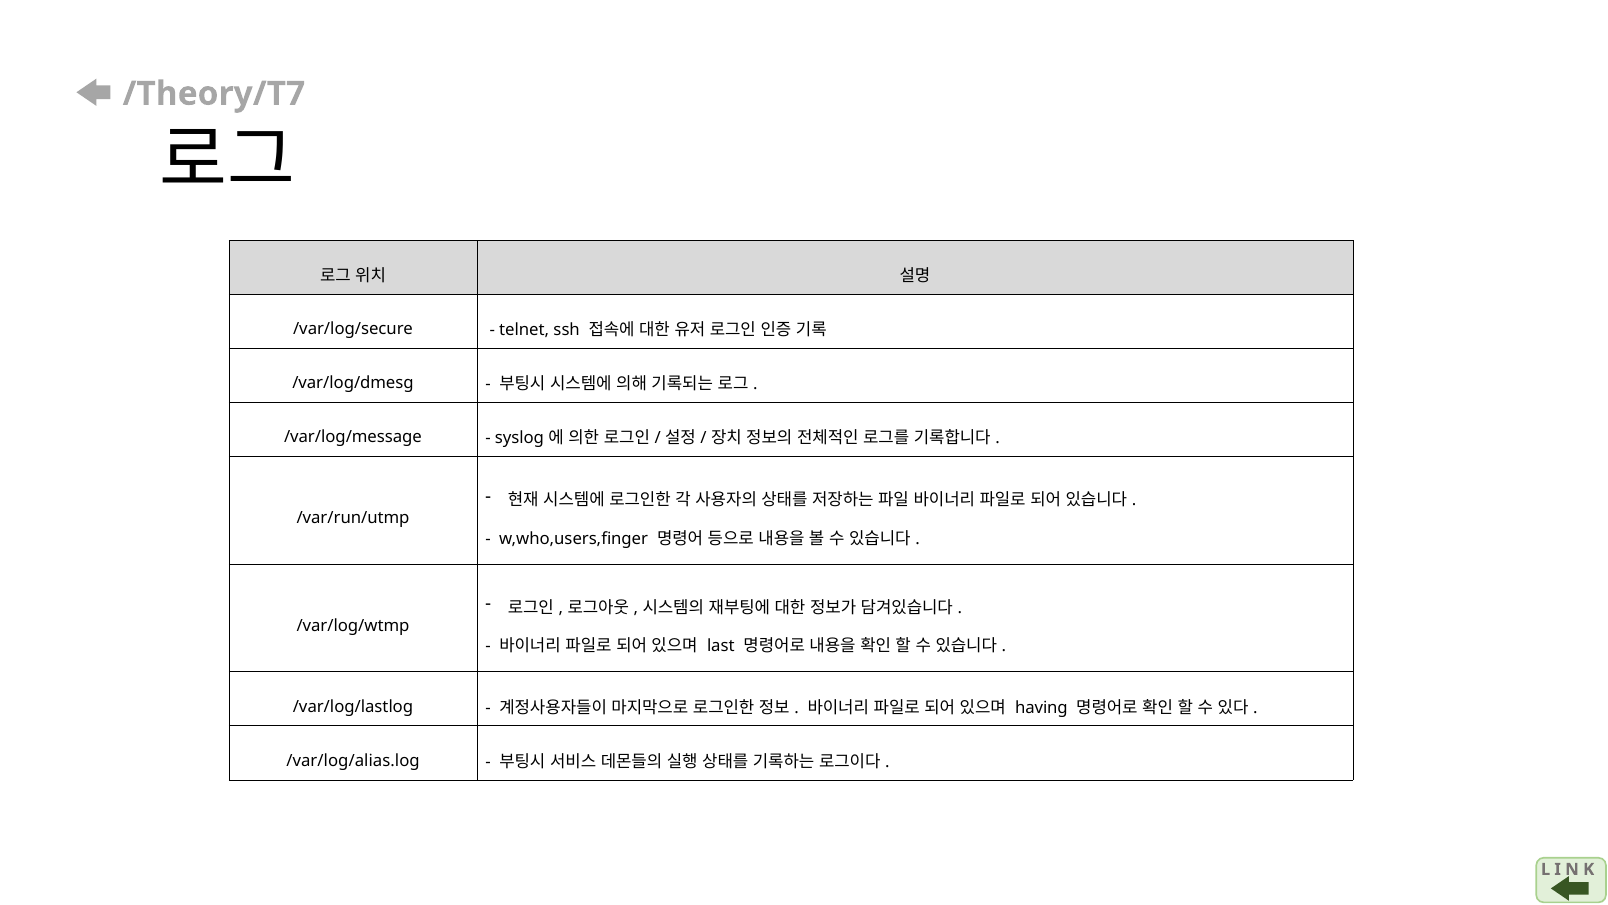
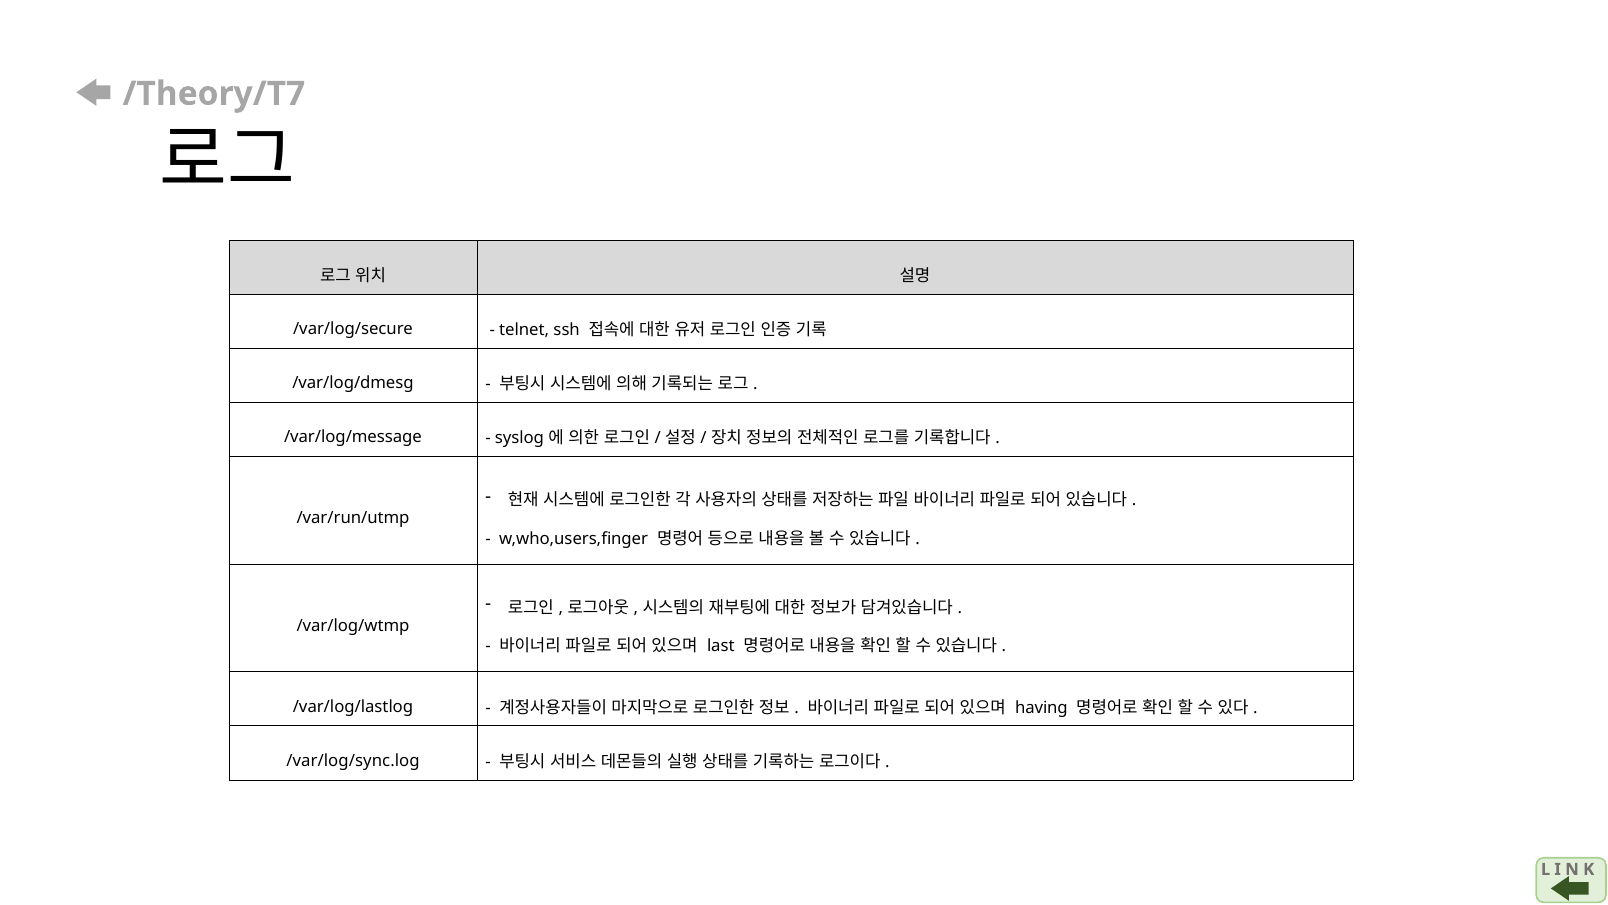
/var/log/alias.log: /var/log/alias.log -> /var/log/sync.log (353, 760)
